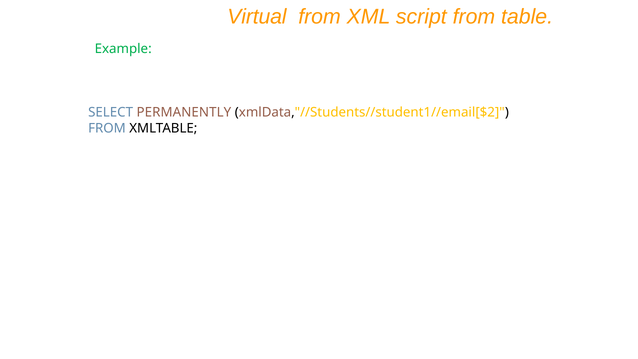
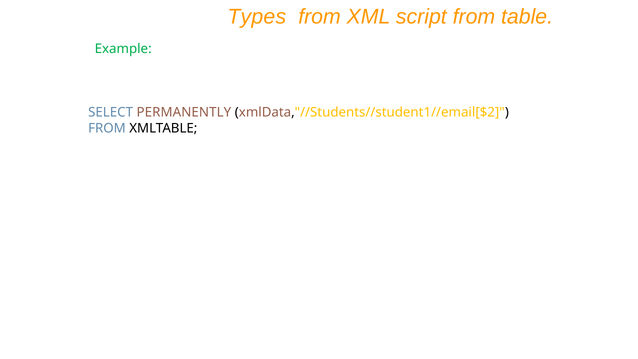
Virtual: Virtual -> Types (257, 17)
